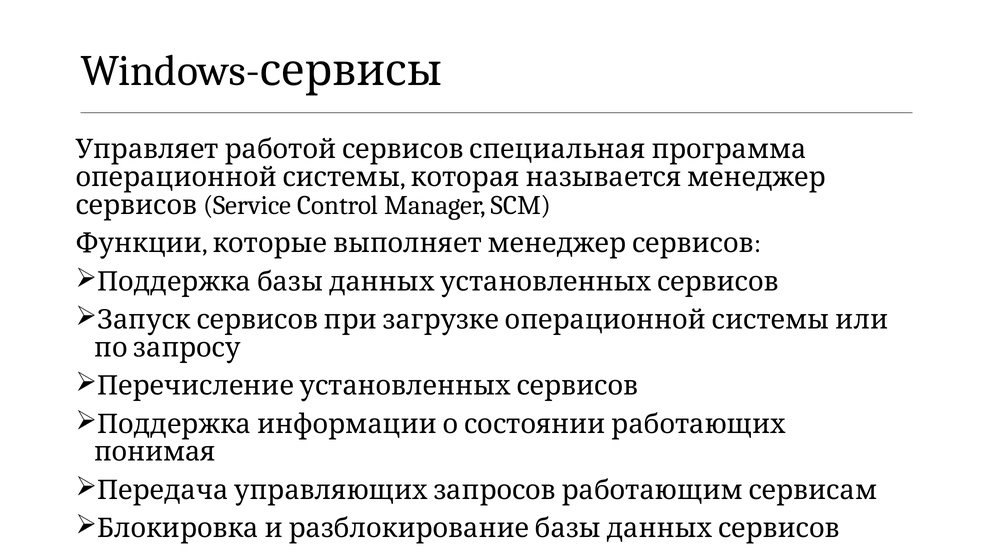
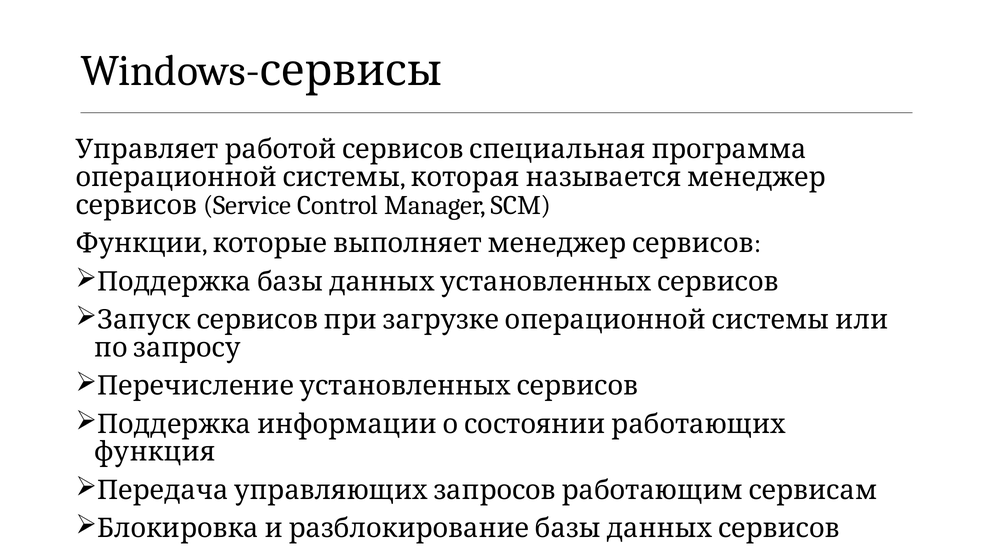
понимая: понимая -> функция (155, 452)
